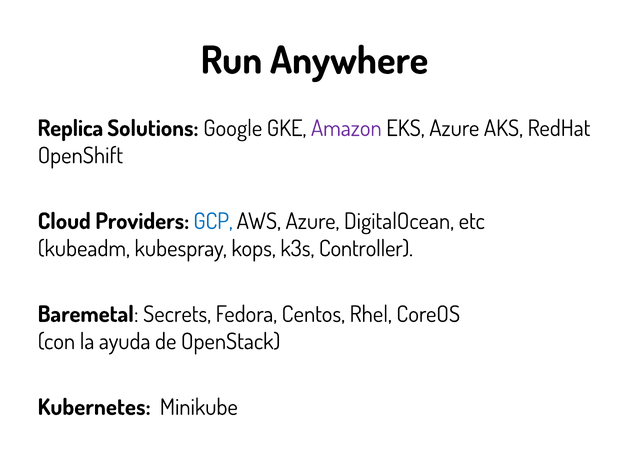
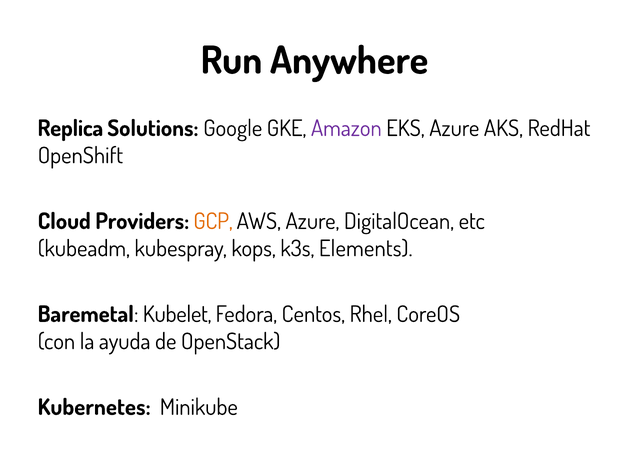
GCP colour: blue -> orange (213, 221)
Controller: Controller -> Elements (366, 249)
Secrets: Secrets -> Kubelet (177, 314)
